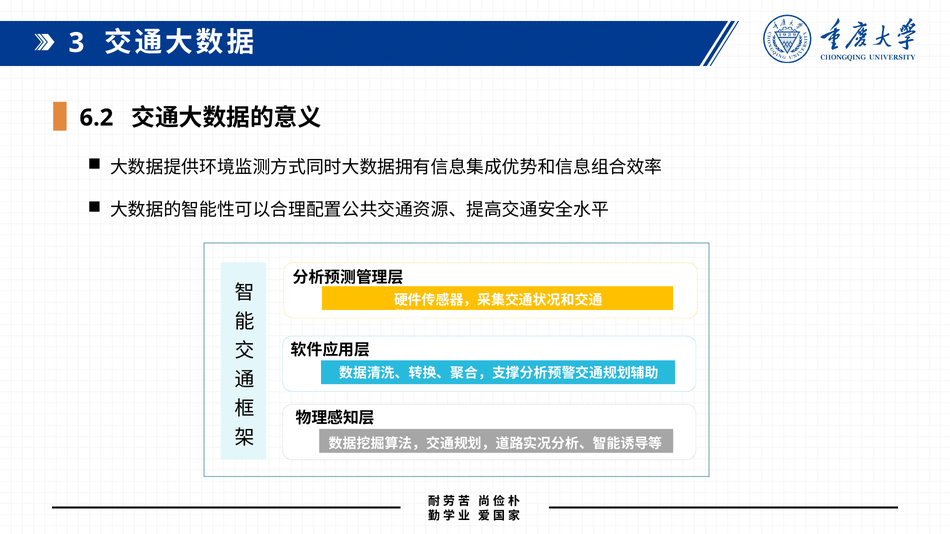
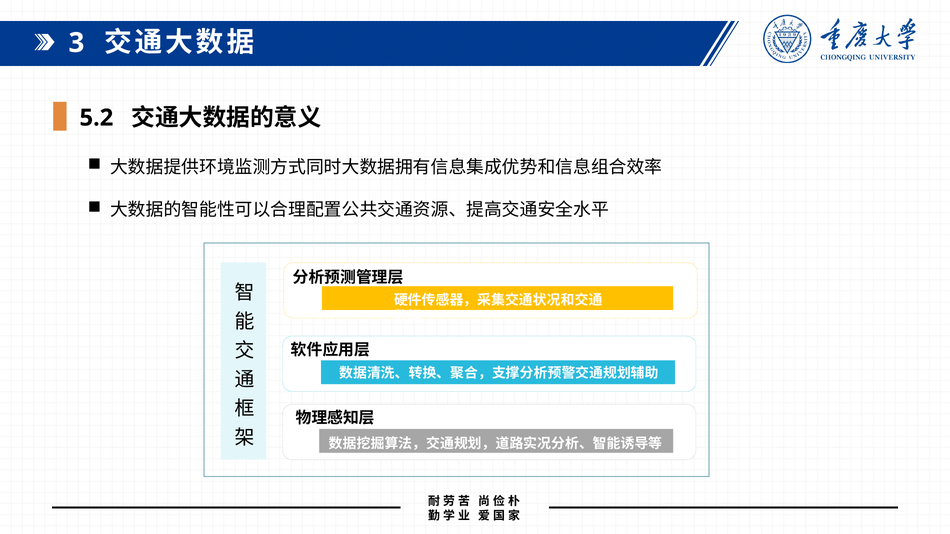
6.2: 6.2 -> 5.2 (96, 118)
